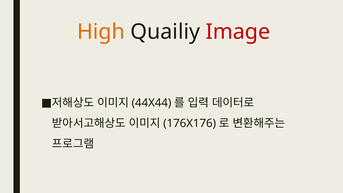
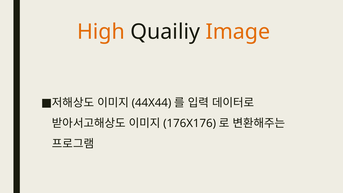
Image colour: red -> orange (238, 32)
